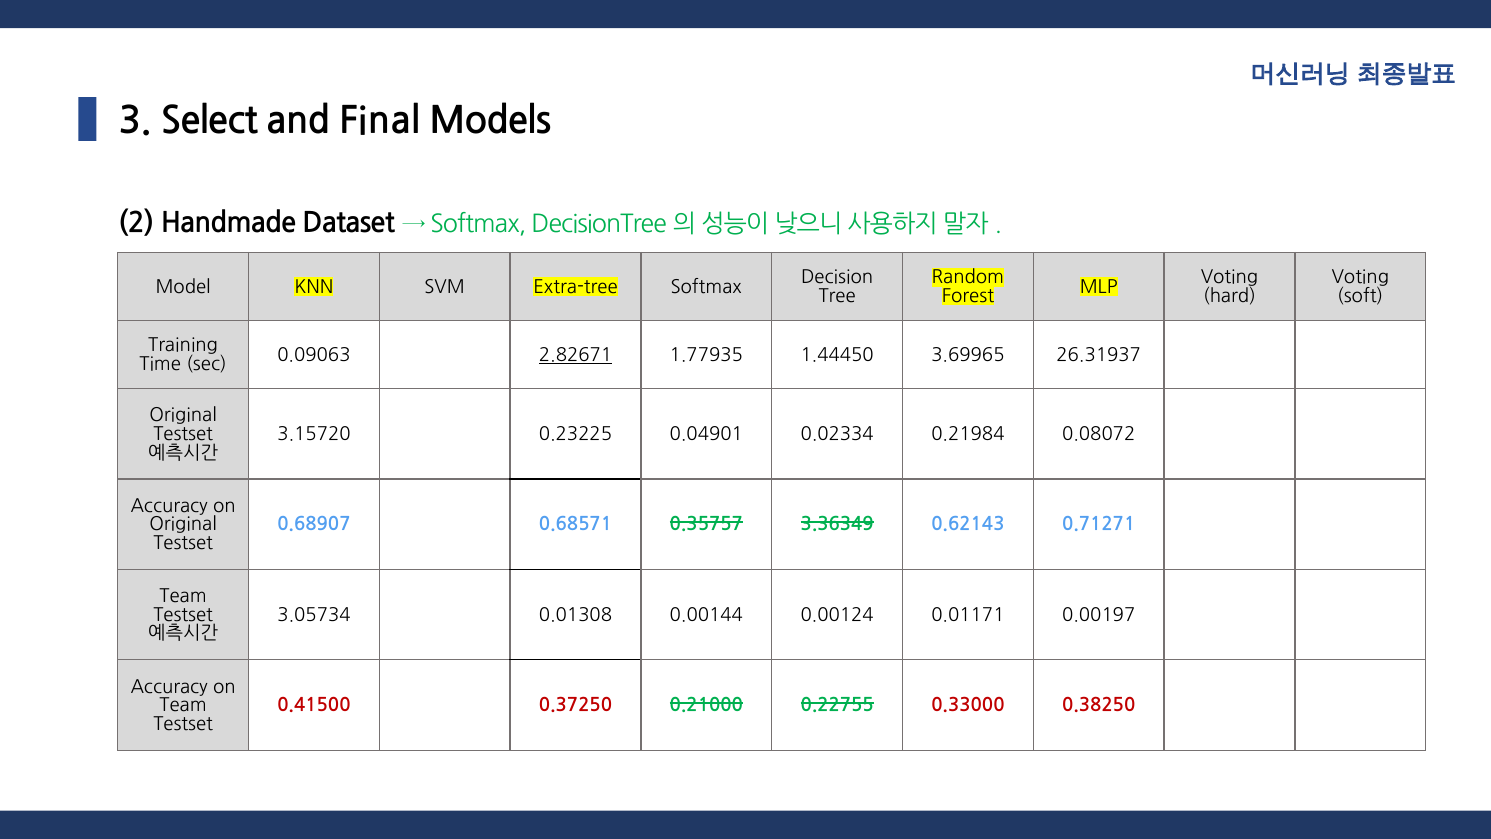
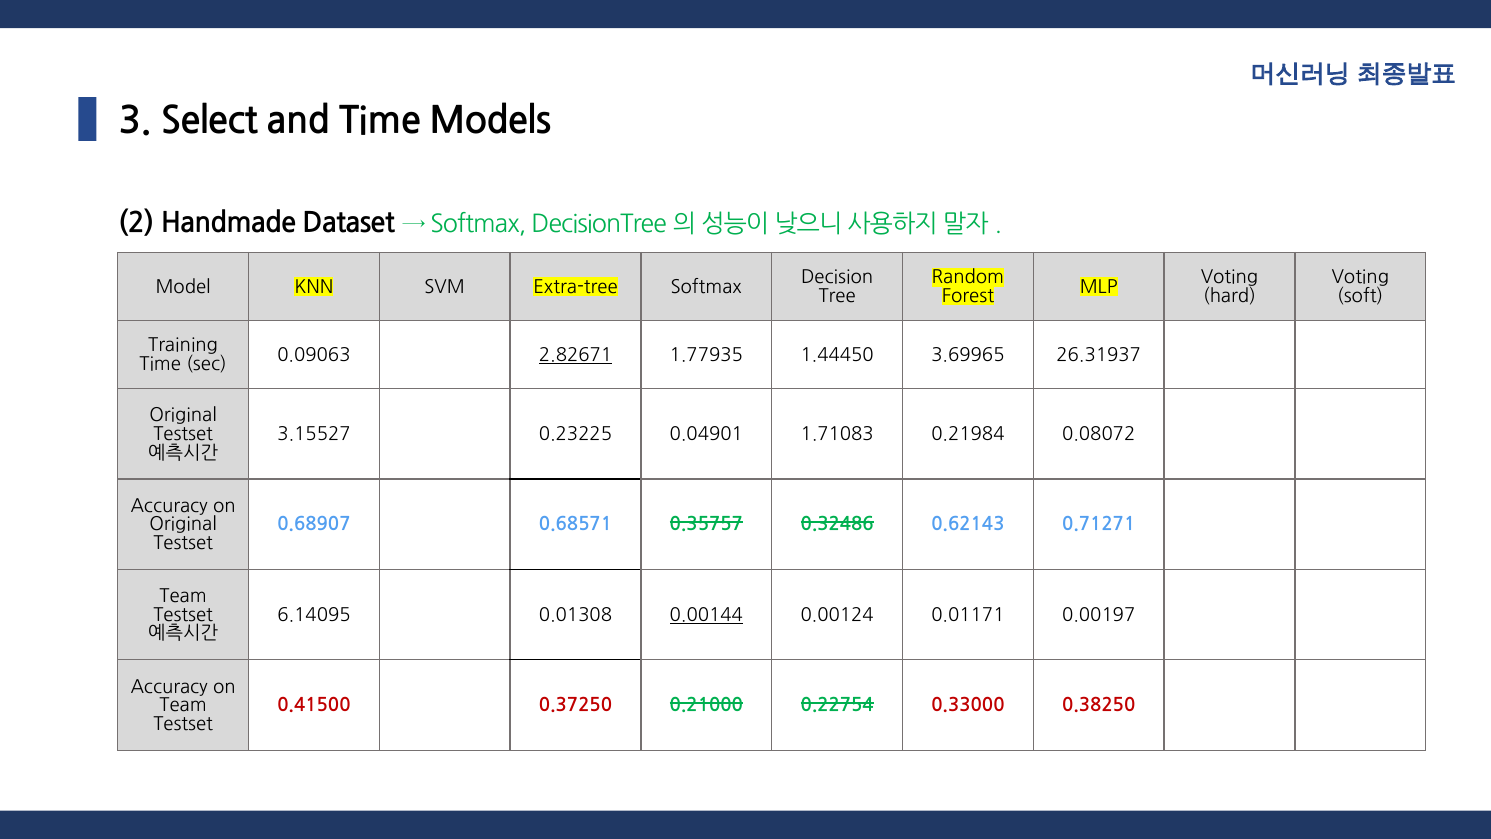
and Final: Final -> Time (380, 121)
3.15720: 3.15720 -> 3.15527 (314, 434)
0.02334: 0.02334 -> 1.71083 (837, 434)
3.36349: 3.36349 -> 0.32486 (837, 524)
3.05734: 3.05734 -> 6.14095 (314, 615)
0.00144 underline: none -> present (706, 615)
0.22755: 0.22755 -> 0.22754 (837, 705)
